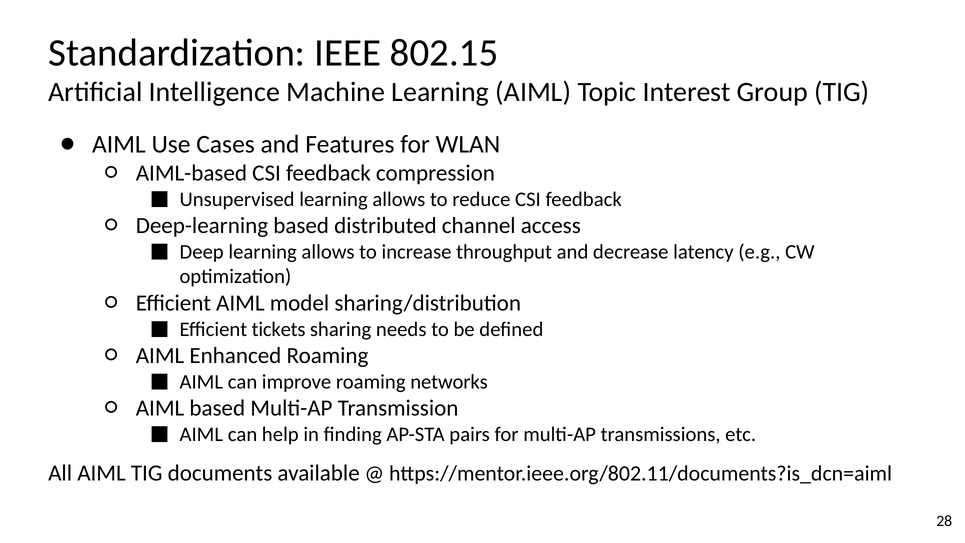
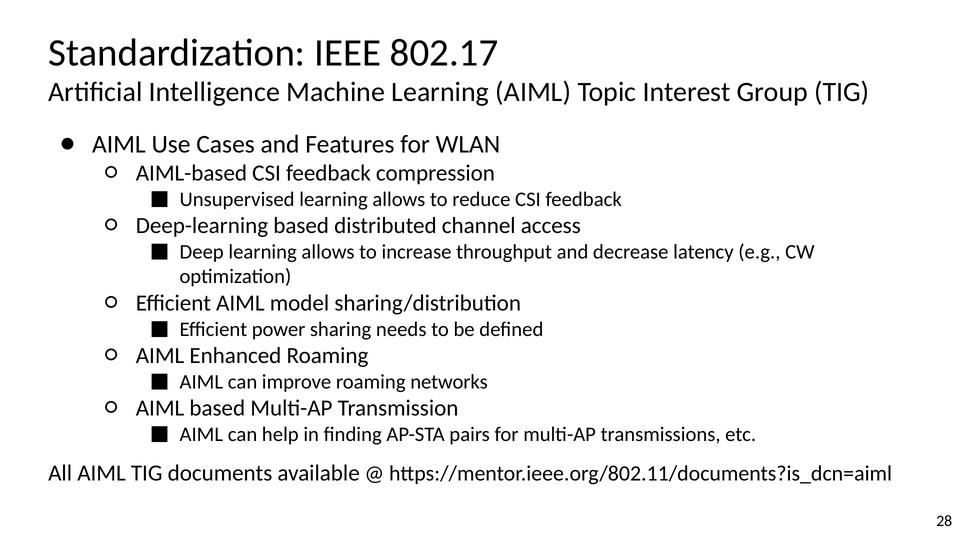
802.15: 802.15 -> 802.17 (444, 53)
tickets: tickets -> power (279, 329)
